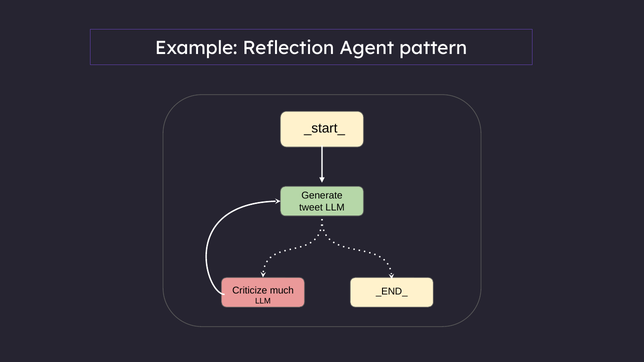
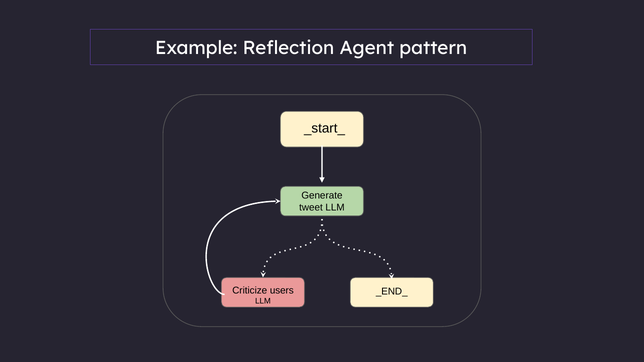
much: much -> users (282, 291)
